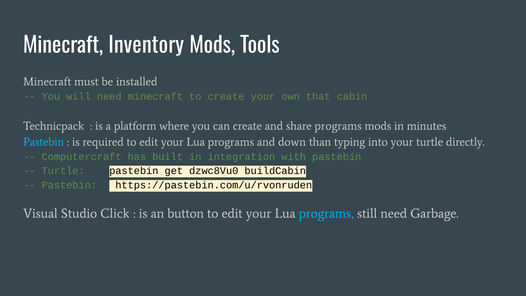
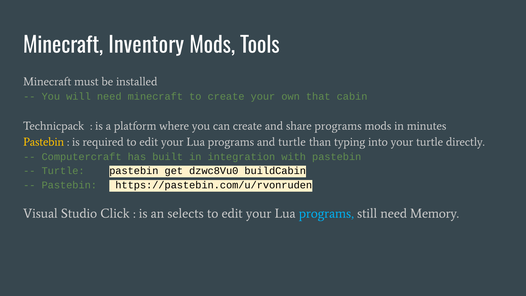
Pastebin colour: light blue -> yellow (44, 142)
and down: down -> turtle (292, 142)
button: button -> selects (186, 213)
Garbage: Garbage -> Memory (434, 213)
